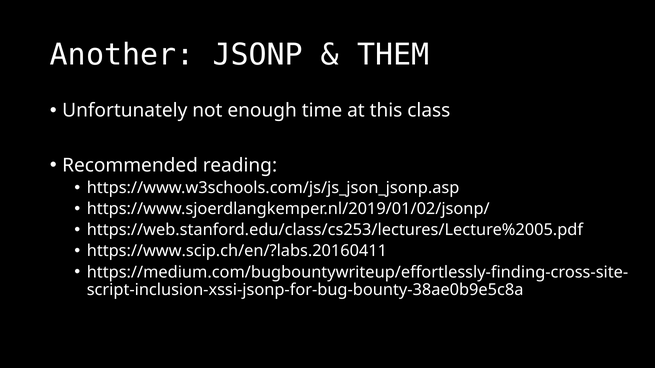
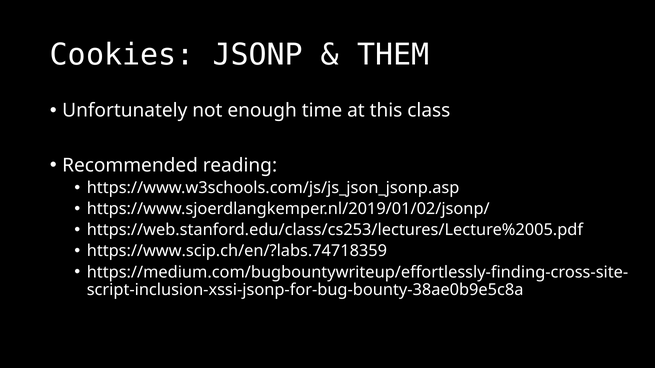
Another: Another -> Cookies (122, 55)
https://www.scip.ch/en/?labs.20160411: https://www.scip.ch/en/?labs.20160411 -> https://www.scip.ch/en/?labs.74718359 (237, 251)
